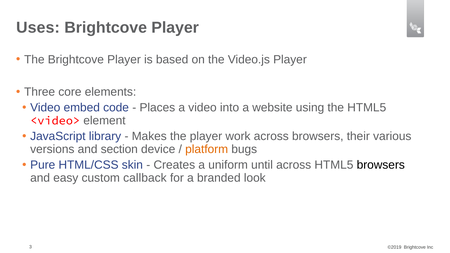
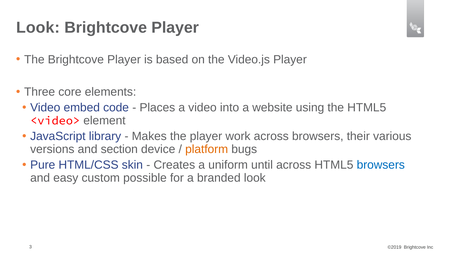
Uses: Uses -> Look (38, 28)
browsers colour: black -> blue (381, 165)
callback: callback -> possible (145, 178)
